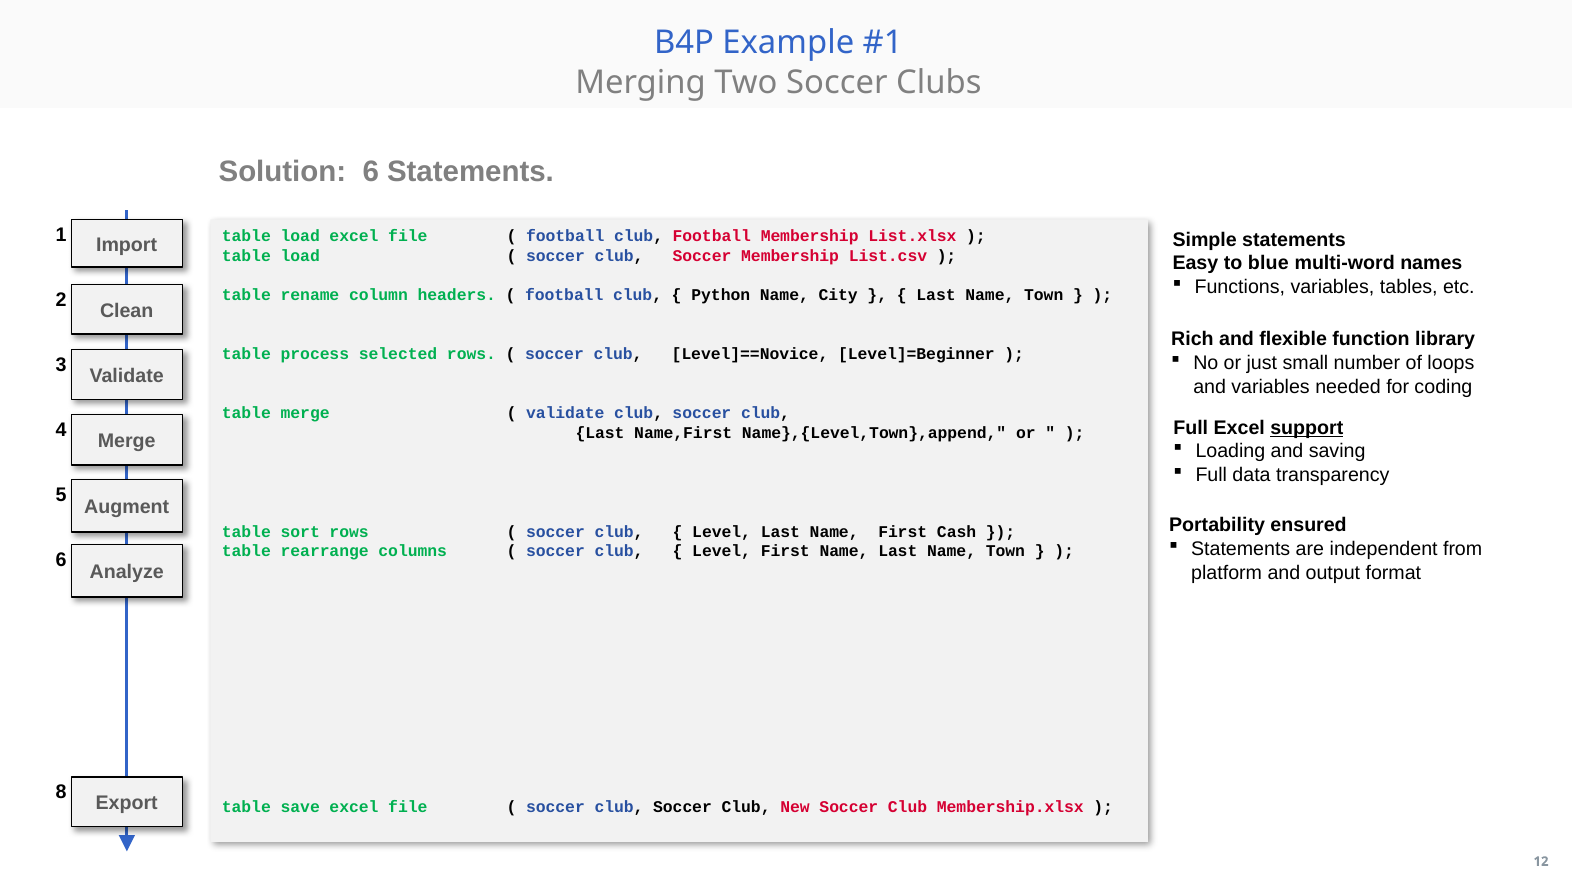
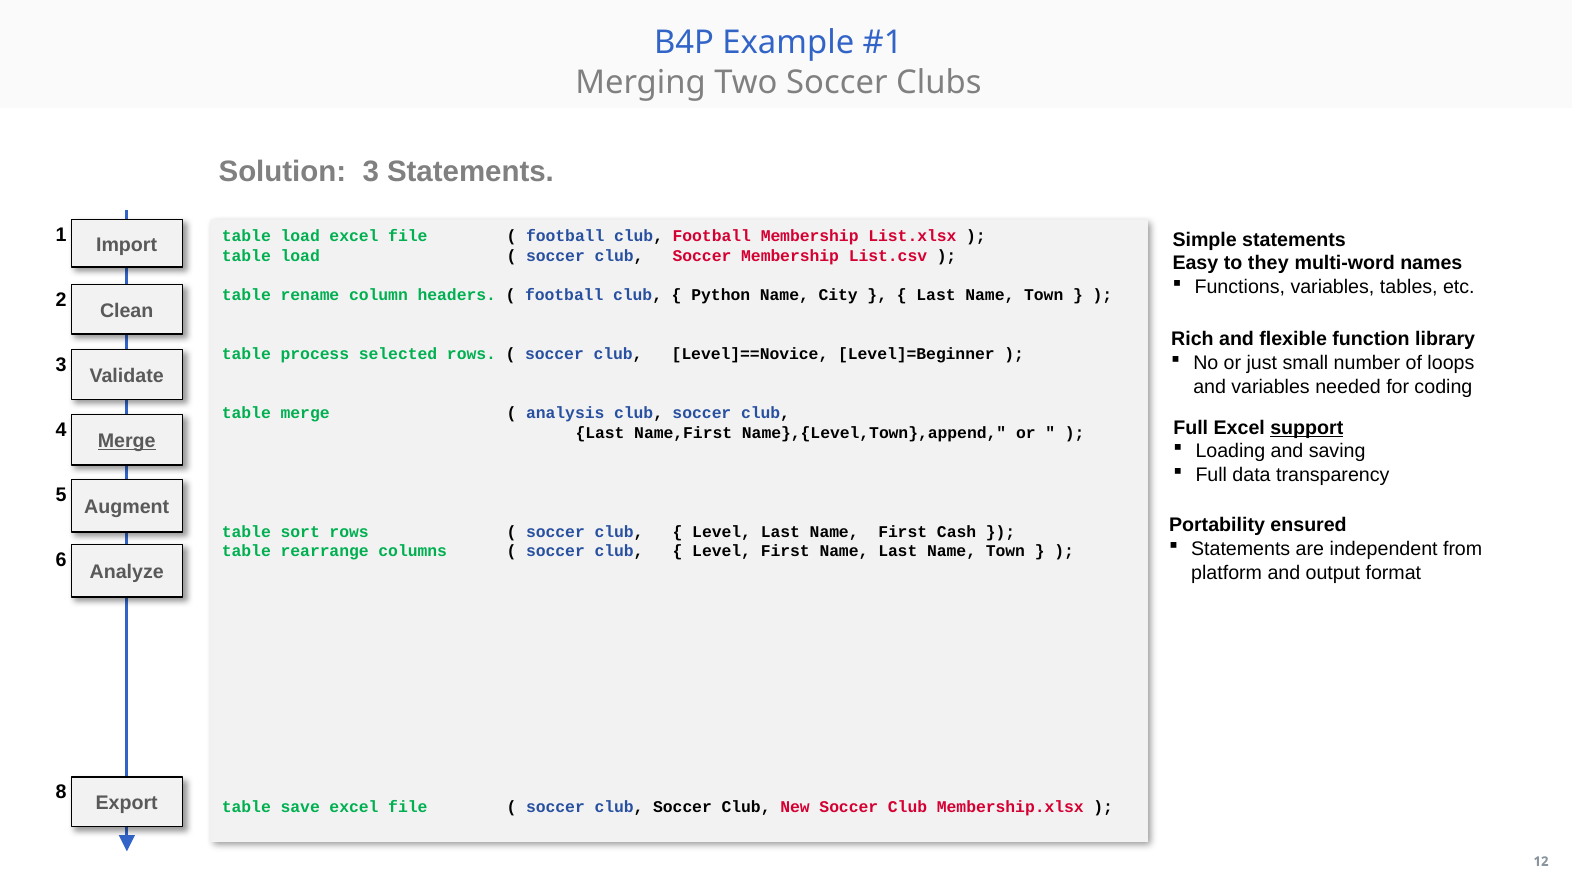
Solution 6: 6 -> 3 (371, 172)
blue: blue -> they (1268, 263)
validate: validate -> analysis (565, 413)
Merge underline: none -> present (127, 441)
